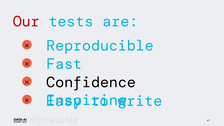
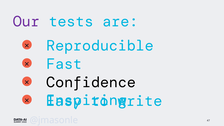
Our colour: red -> purple (26, 21)
